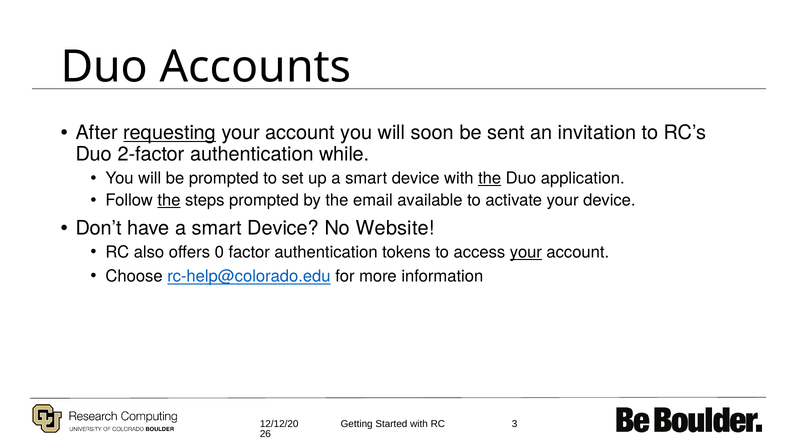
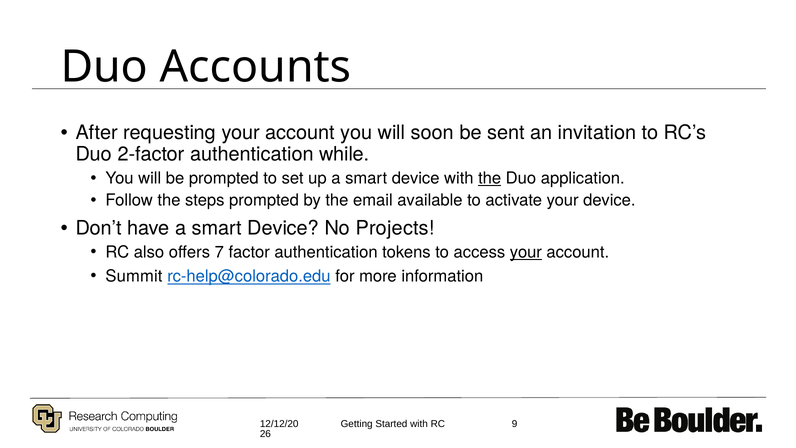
requesting underline: present -> none (170, 133)
the underline: present -> none (169, 200)
Website: Website -> Projects (395, 228)
0: 0 -> 7 (219, 252)
Choose: Choose -> Summit (134, 276)
3: 3 -> 9 (515, 424)
